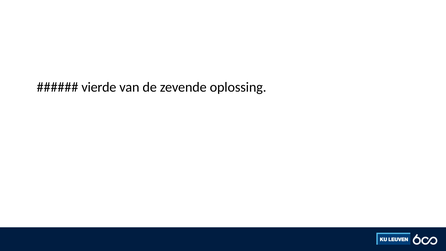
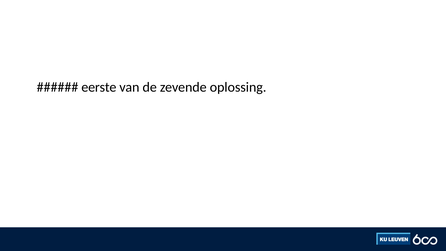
vierde: vierde -> eerste (99, 87)
